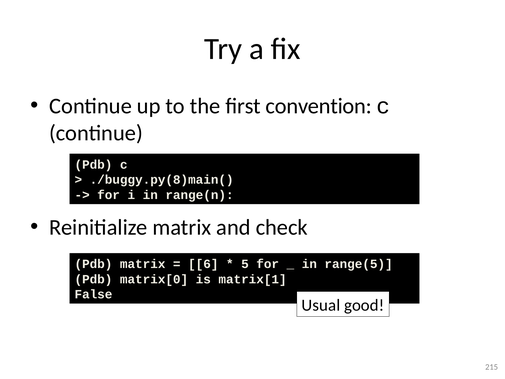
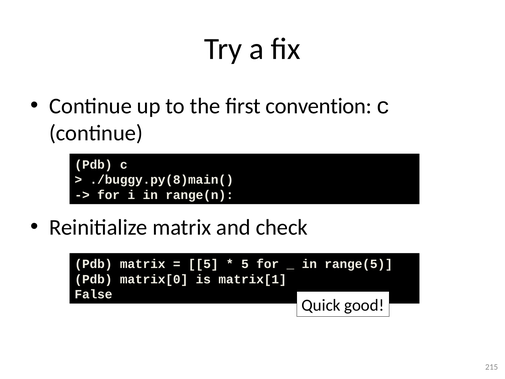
6: 6 -> 5 (203, 264)
Usual: Usual -> Quick (321, 305)
